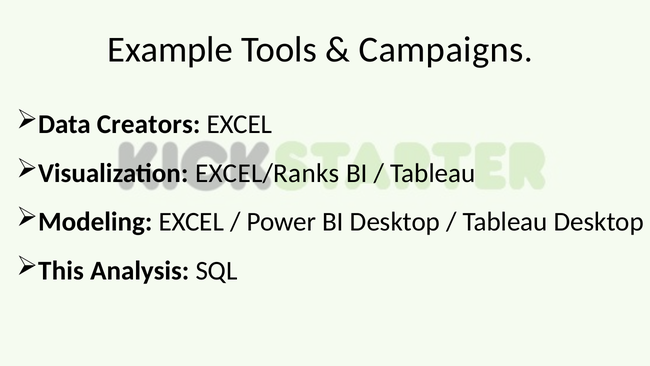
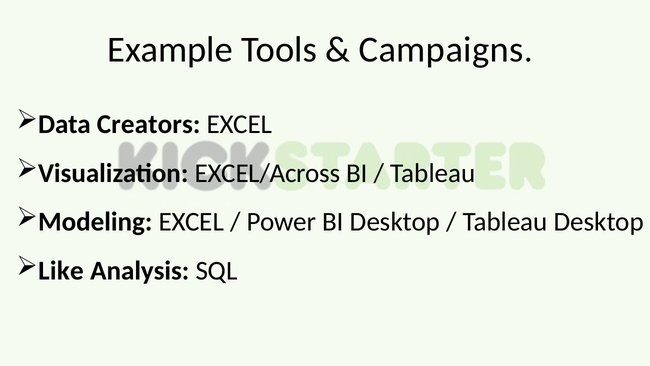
EXCEL/Ranks: EXCEL/Ranks -> EXCEL/Across (267, 173)
This: This -> Like (61, 270)
